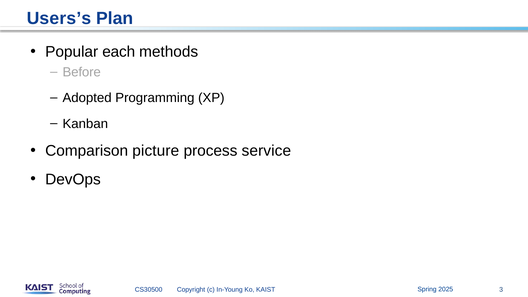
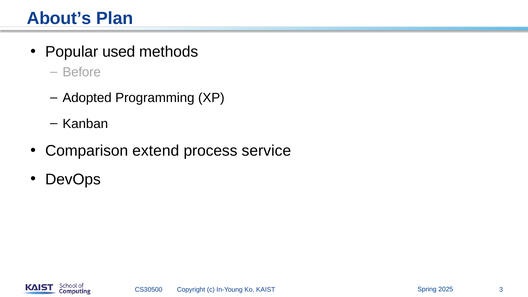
Users’s: Users’s -> About’s (59, 18)
each: each -> used (119, 52)
picture: picture -> extend (156, 151)
